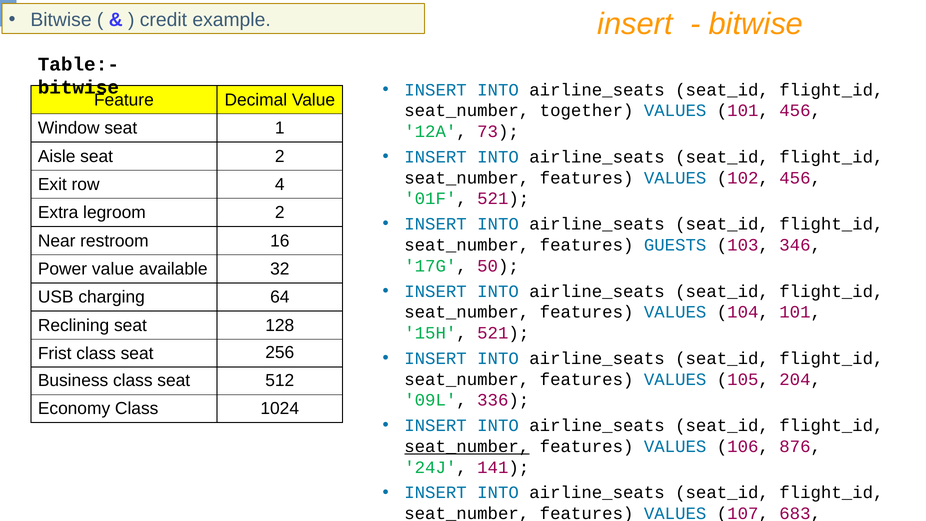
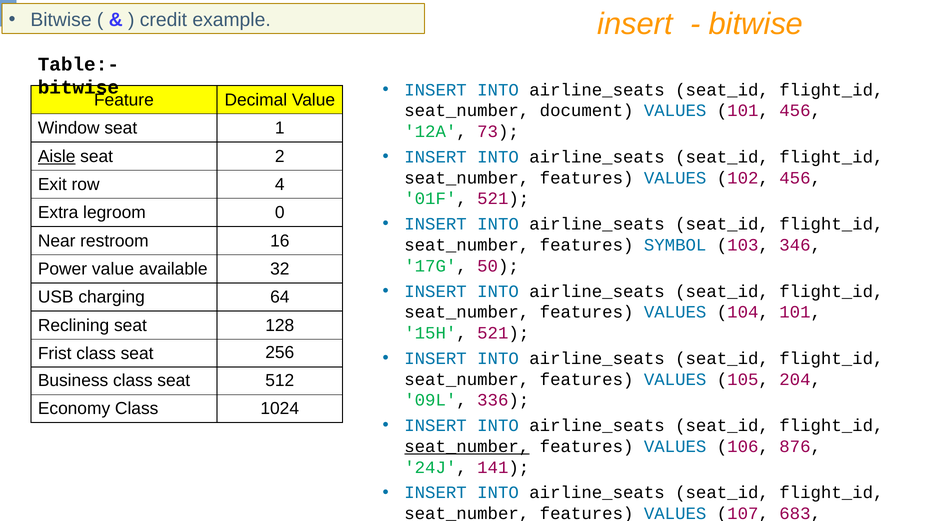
together: together -> document (587, 111)
Aisle underline: none -> present (57, 156)
legroom 2: 2 -> 0 (280, 213)
GUESTS: GUESTS -> SYMBOL (675, 245)
